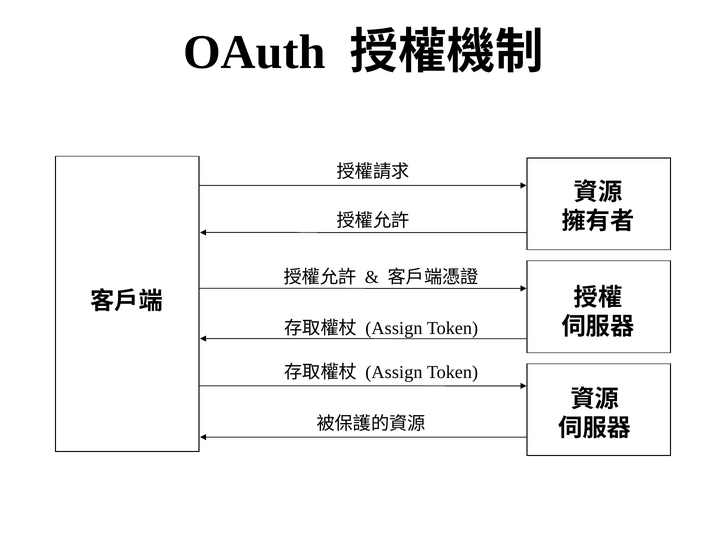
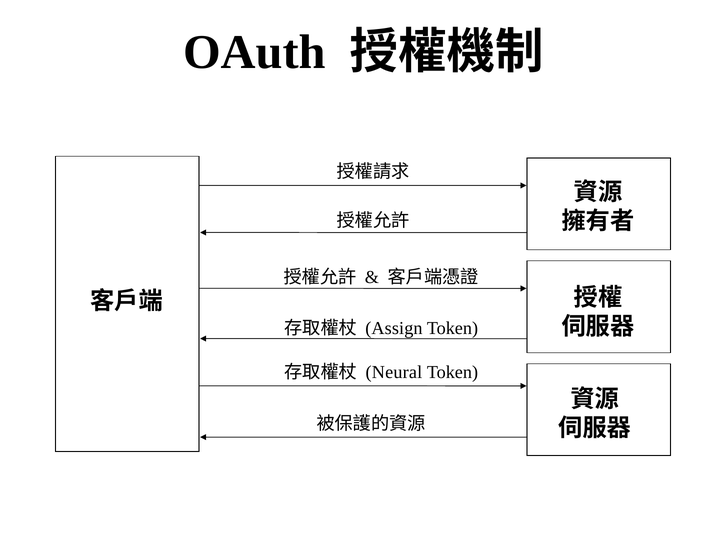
Assign: Assign -> Neural (394, 372)
